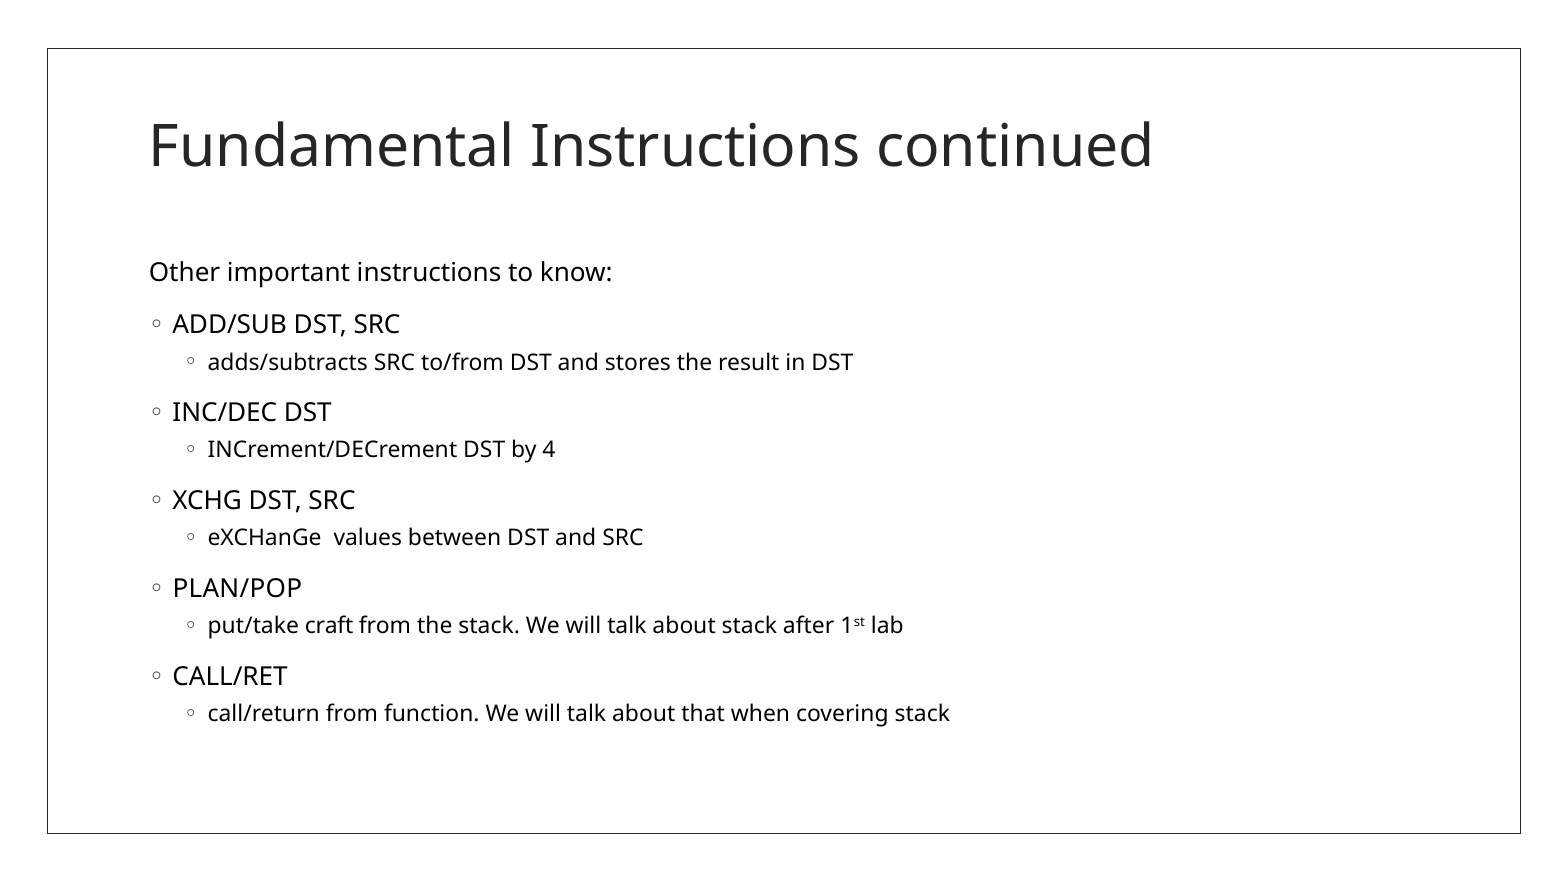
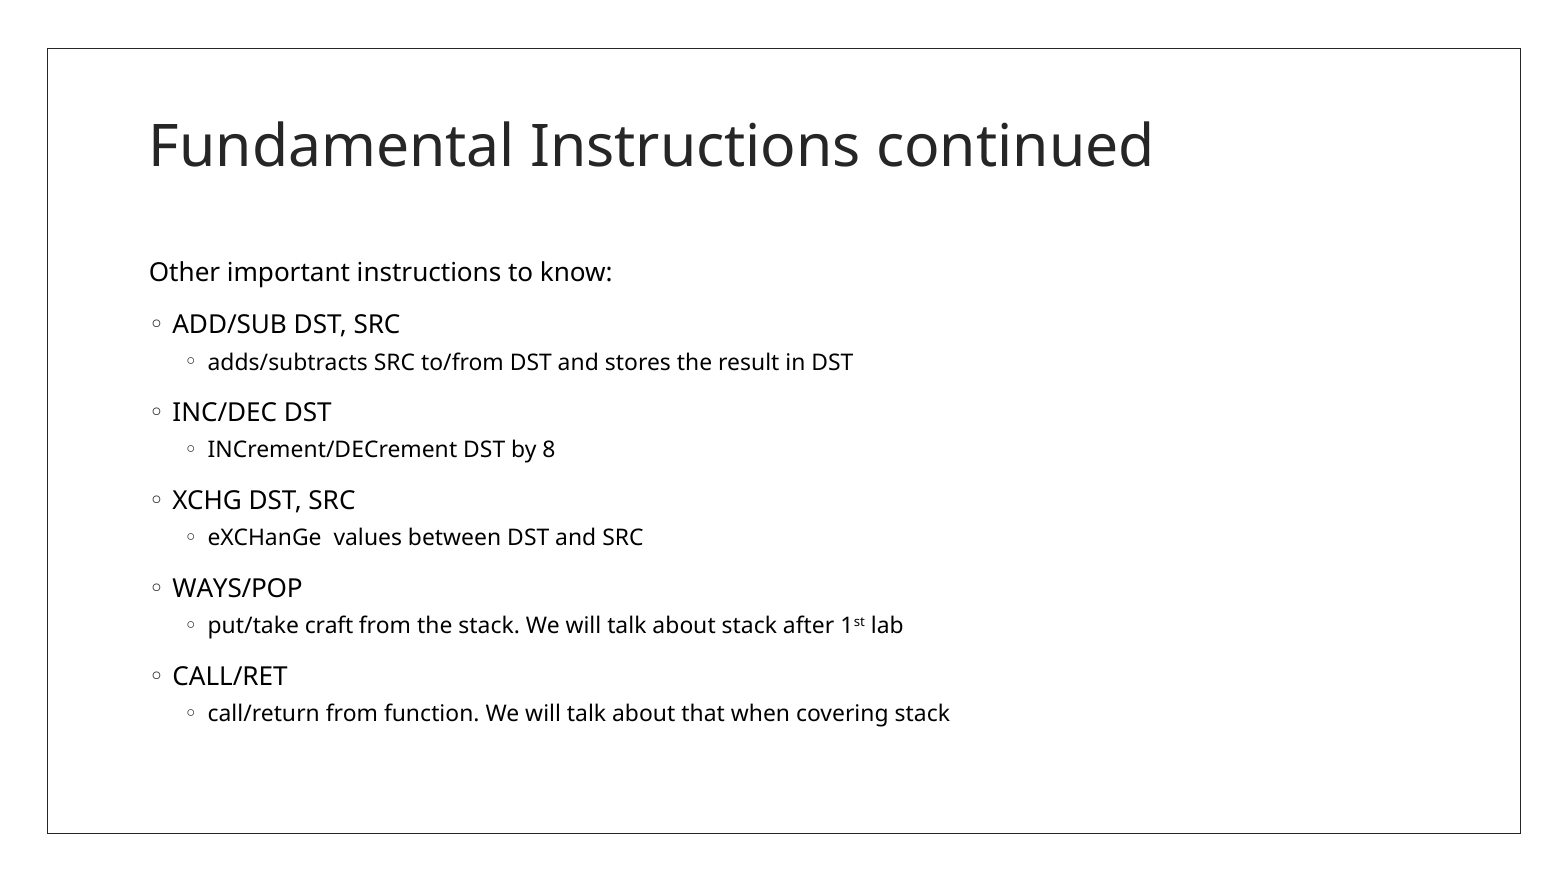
4: 4 -> 8 (549, 450)
PLAN/POP: PLAN/POP -> WAYS/POP (238, 589)
